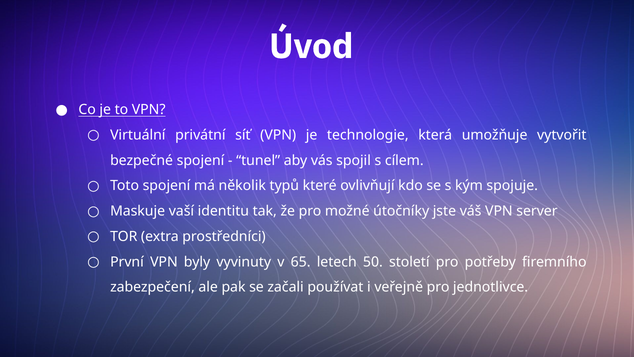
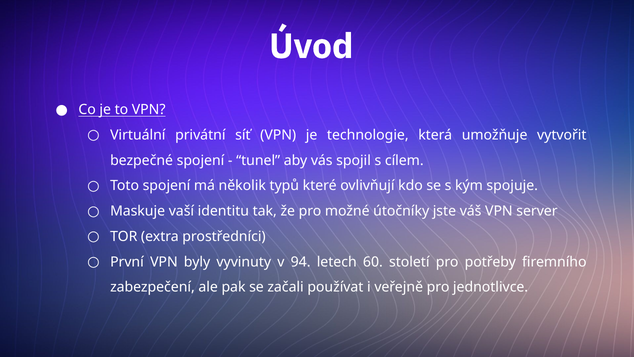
65: 65 -> 94 (301, 262)
50: 50 -> 60 (373, 262)
